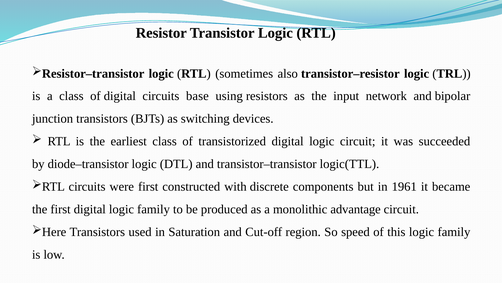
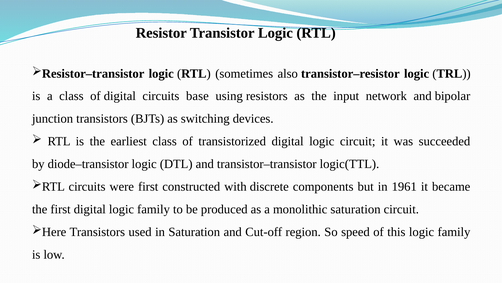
monolithic advantage: advantage -> saturation (356, 209)
